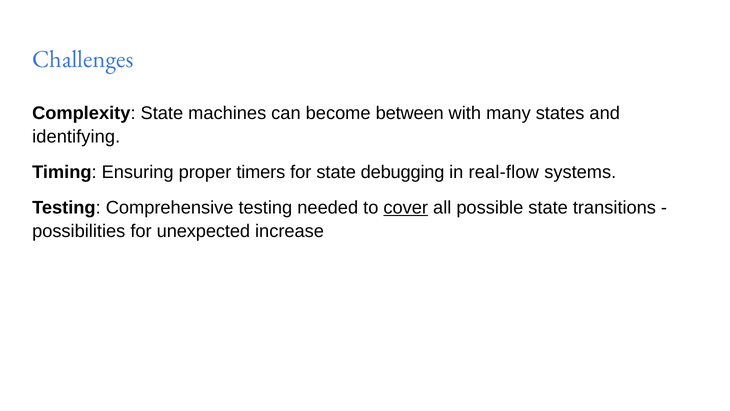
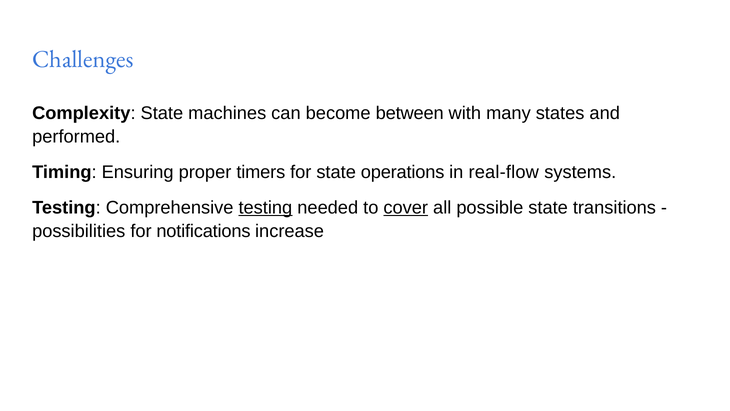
identifying: identifying -> performed (76, 136)
debugging: debugging -> operations (403, 172)
testing underline: none -> present (265, 208)
unexpected: unexpected -> notifications (203, 231)
